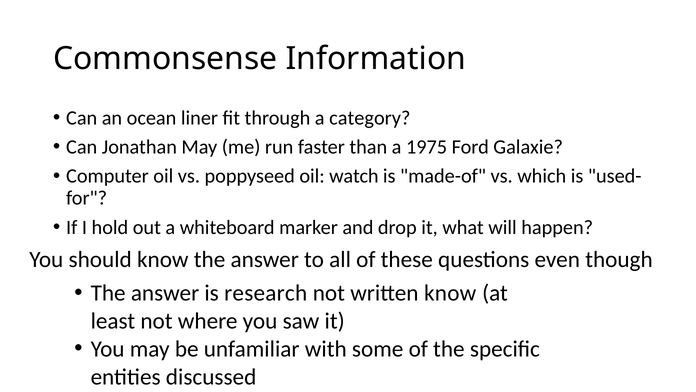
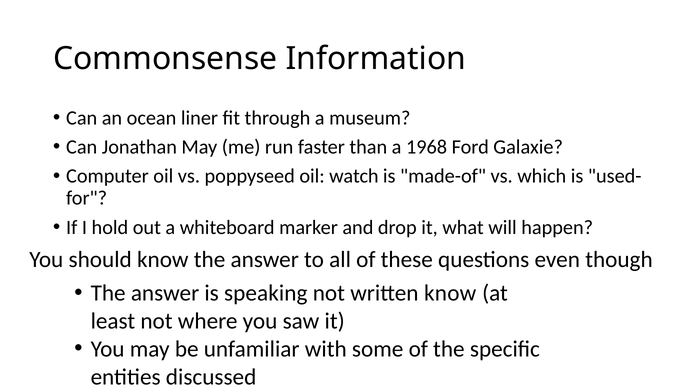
category: category -> museum (370, 118)
1975: 1975 -> 1968 (427, 147)
research: research -> speaking (266, 293)
